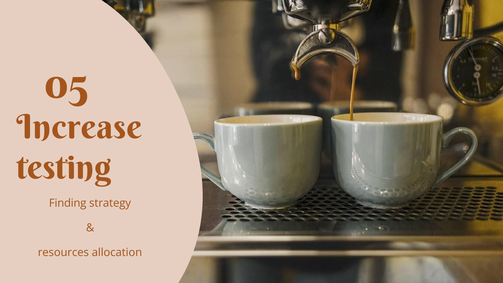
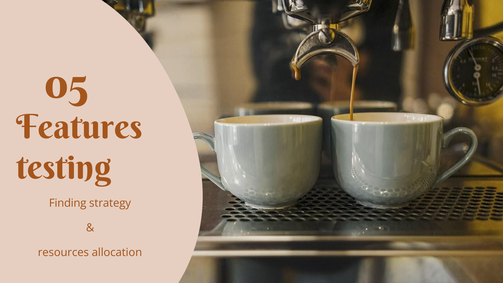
Increase: Increase -> Features (79, 128)
